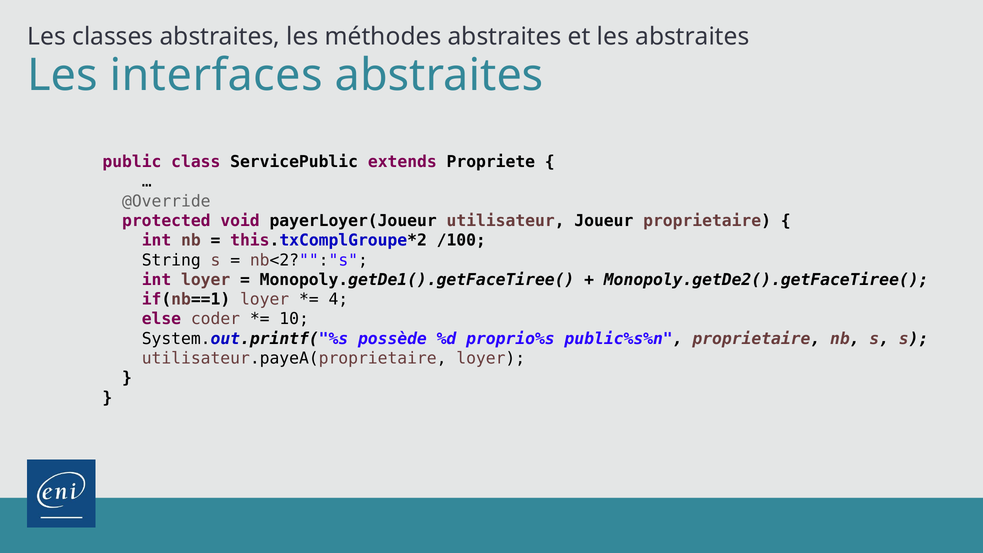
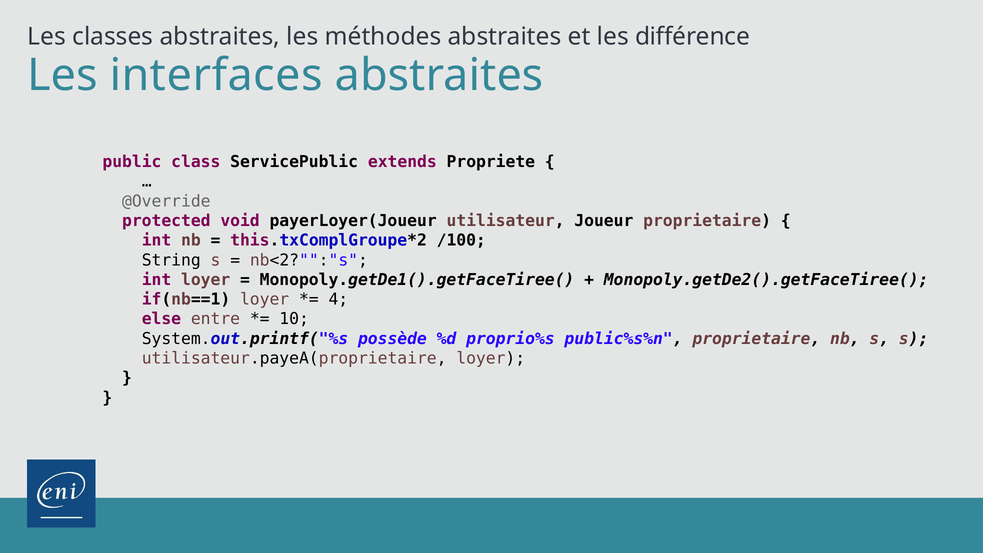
les abstraites: abstraites -> différence (692, 37)
coder: coder -> entre (215, 319)
